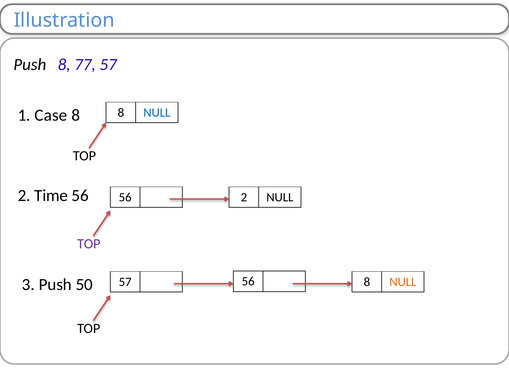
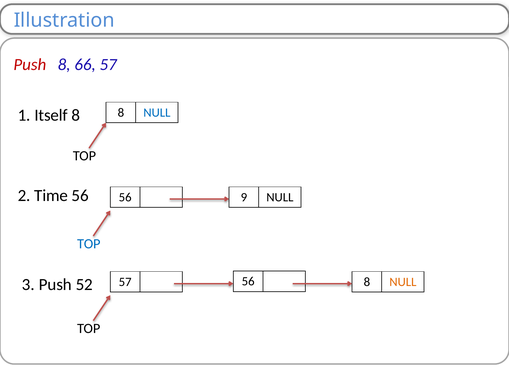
Push colour: black -> red (30, 65)
77: 77 -> 66 (85, 65)
Case: Case -> Itself (51, 115)
56 2: 2 -> 9 (244, 198)
TOP colour: purple -> blue (89, 244)
50: 50 -> 52 (84, 285)
